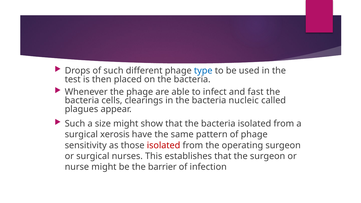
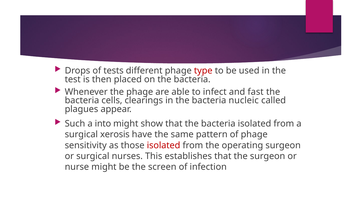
of such: such -> tests (114, 71)
type colour: blue -> red (203, 71)
size: size -> into (103, 124)
barrier: barrier -> screen (162, 167)
